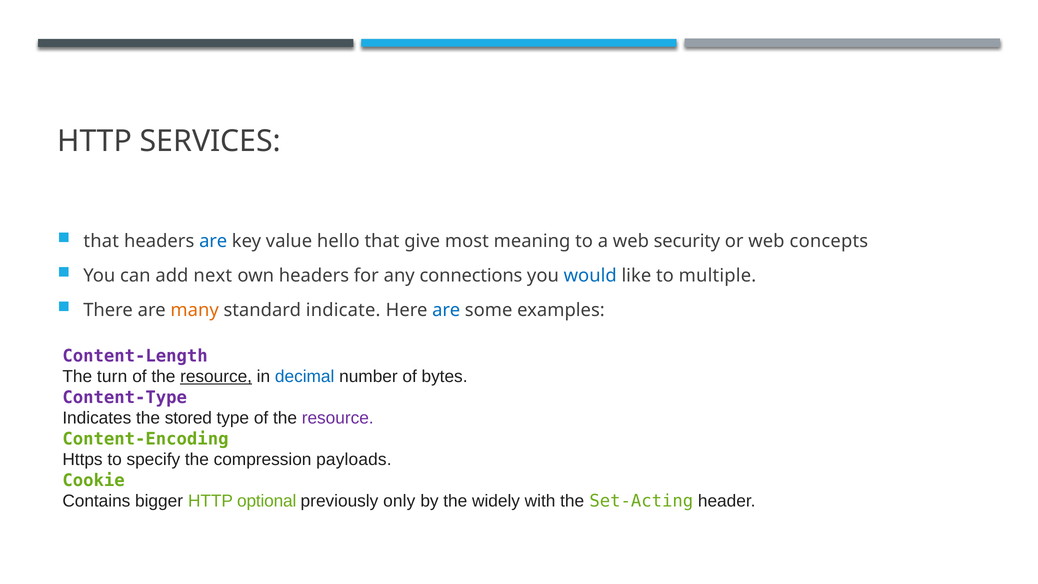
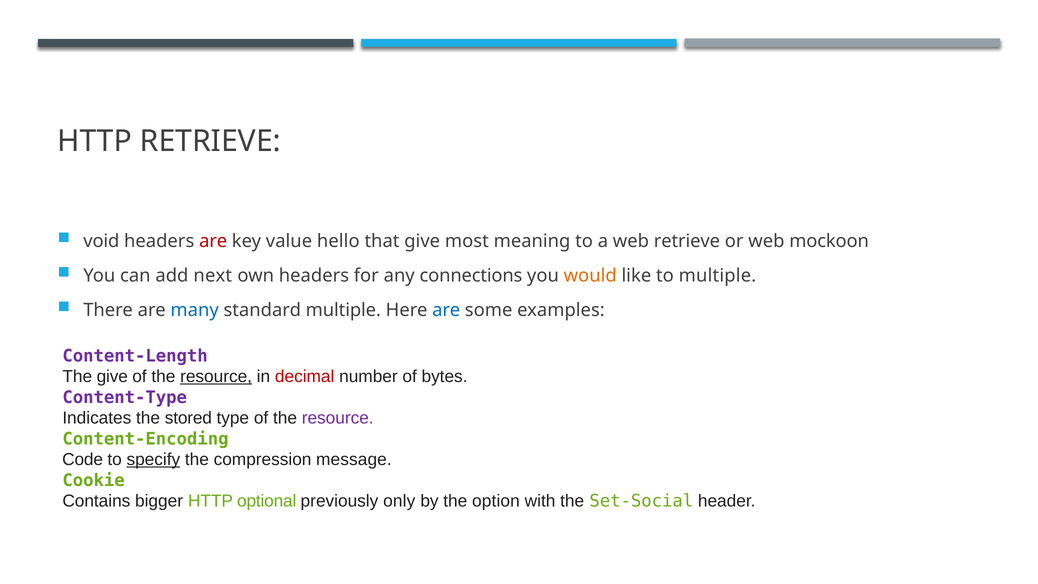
HTTP SERVICES: SERVICES -> RETRIEVE (210, 141)
that: that -> void (101, 241)
are colour: blue -> red (213, 241)
web security: security -> retrieve (687, 241)
concepts: concepts -> mockoon (829, 241)
would colour: blue -> orange (590, 276)
many colour: orange -> blue (195, 310)
standard indicate: indicate -> multiple (343, 310)
The turn: turn -> give (112, 376)
decimal colour: blue -> red (305, 376)
Https: Https -> Code (83, 459)
specify underline: none -> present (153, 459)
payloads: payloads -> message (354, 459)
widely: widely -> option (496, 501)
Set-Acting: Set-Acting -> Set-Social (641, 501)
